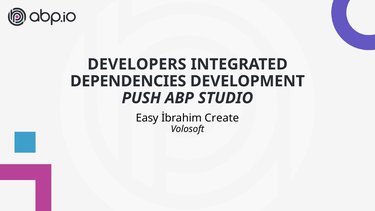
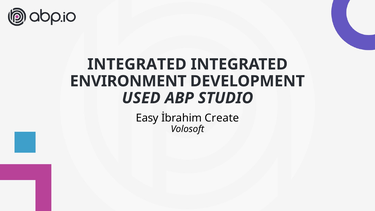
DEVELOPERS: DEVELOPERS -> INTEGRATED (137, 64)
DEPENDENCIES: DEPENDENCIES -> ENVIRONMENT (128, 81)
PUSH: PUSH -> USED (141, 98)
